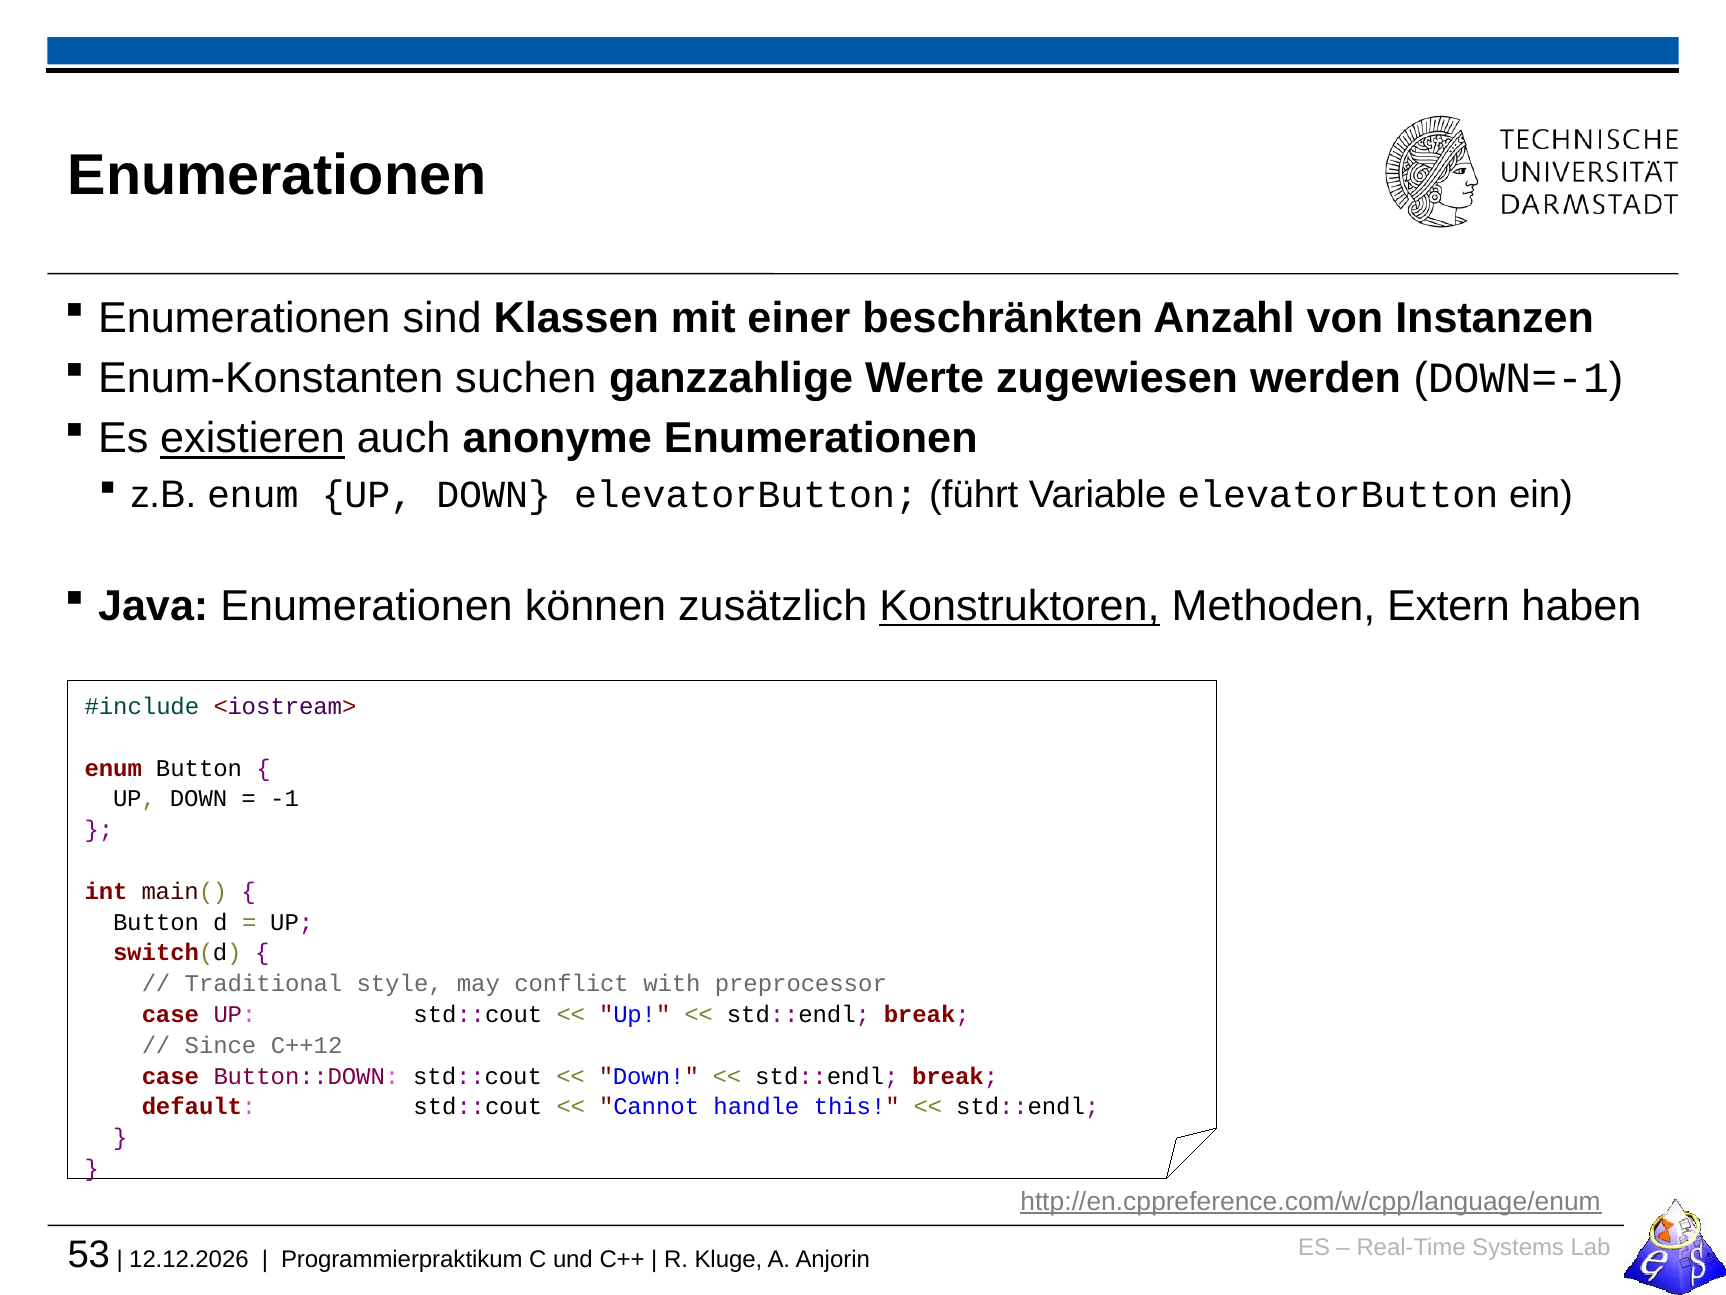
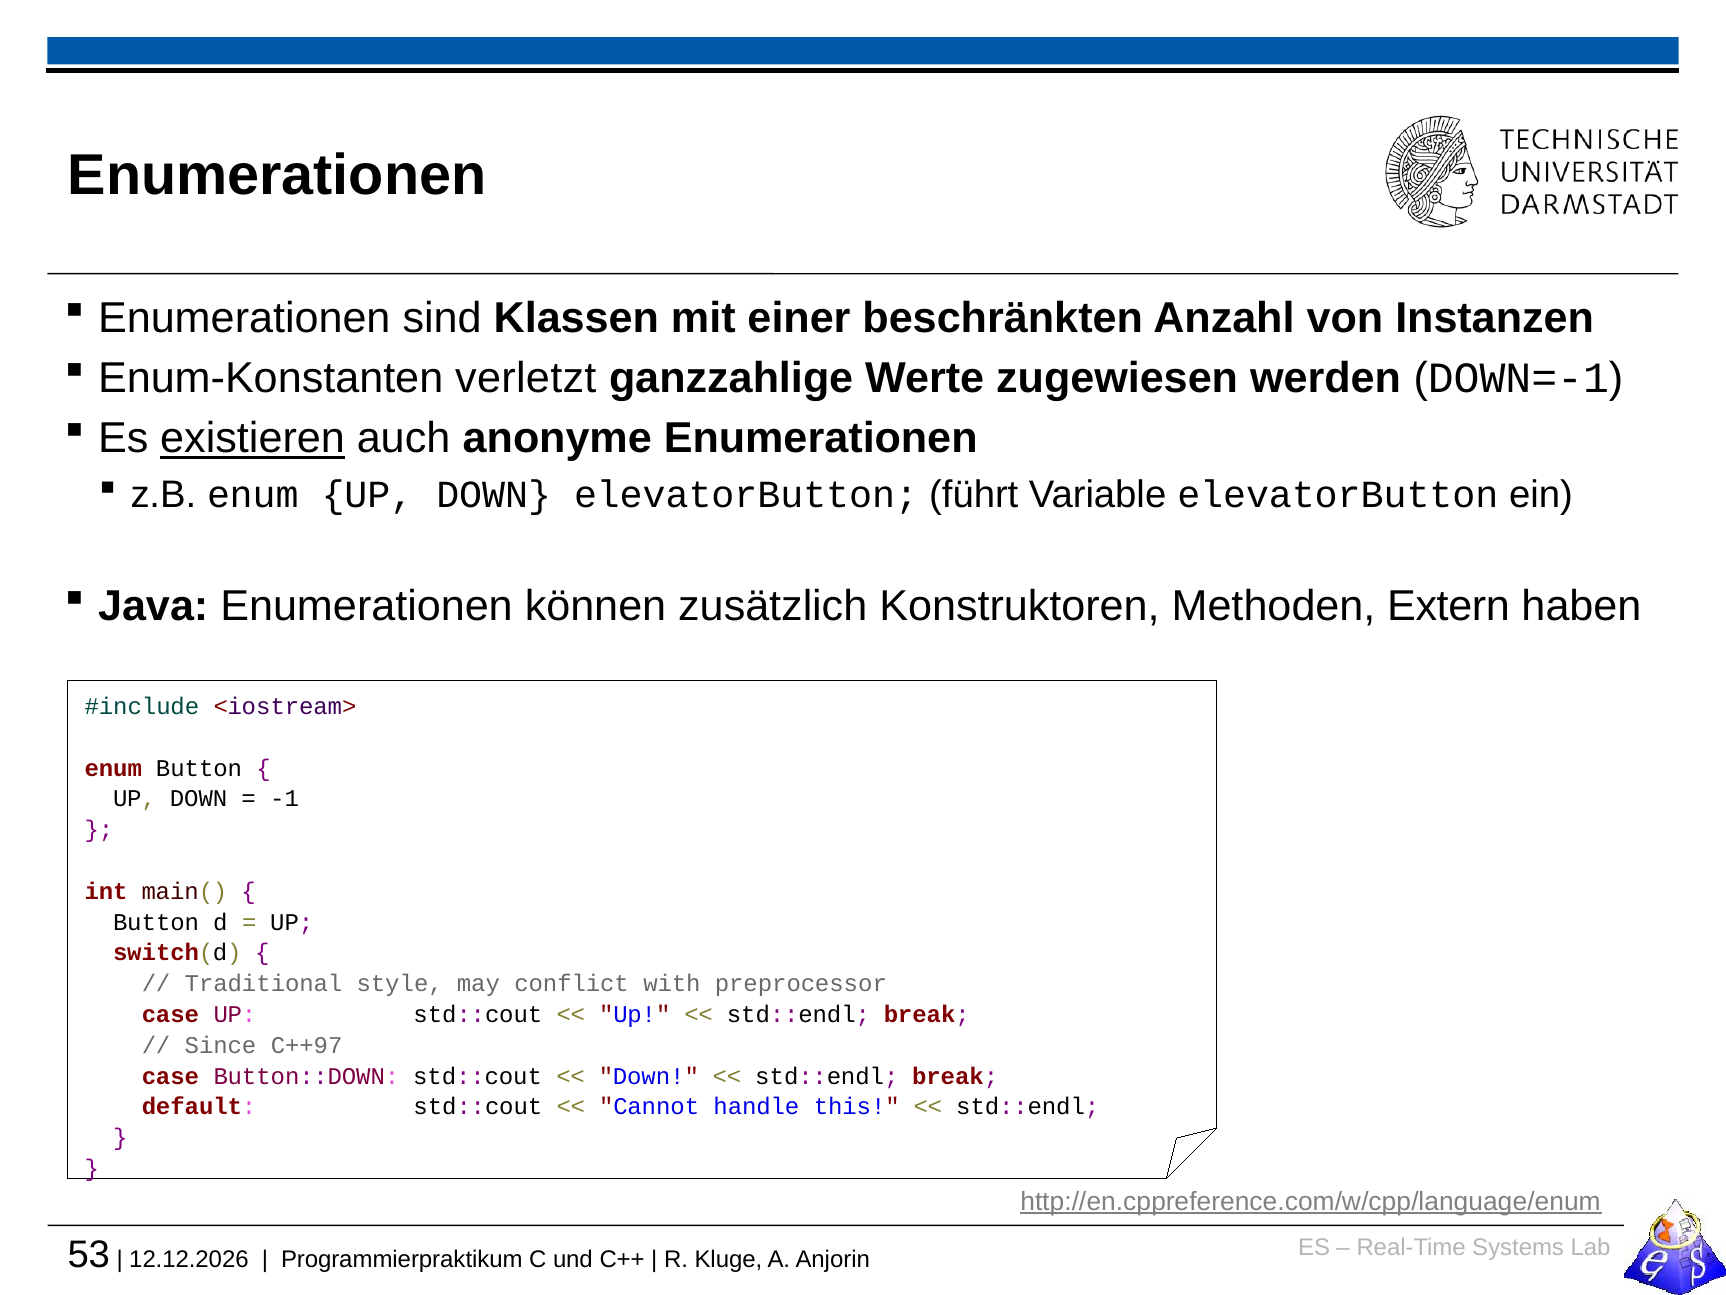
suchen: suchen -> verletzt (526, 378)
Konstruktoren underline: present -> none (1020, 606)
C++12: C++12 -> C++97 (307, 1045)
